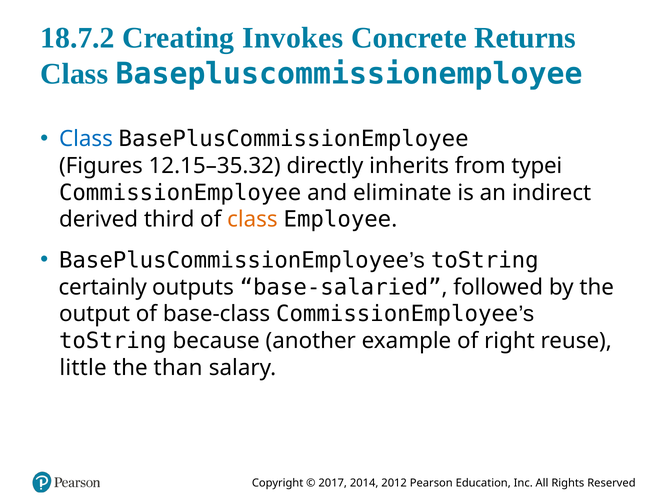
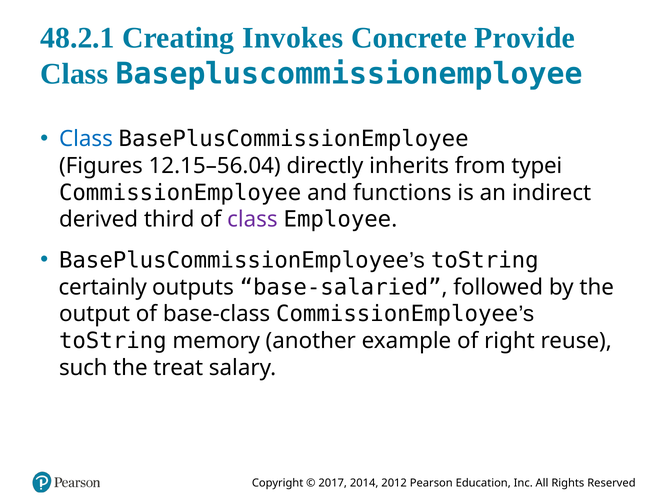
18.7.2: 18.7.2 -> 48.2.1 (78, 38)
Returns: Returns -> Provide (525, 38)
12.15–35.32: 12.15–35.32 -> 12.15–56.04 (215, 166)
eliminate: eliminate -> functions (402, 193)
class colour: orange -> purple (252, 220)
because: because -> memory (216, 341)
little: little -> such (83, 368)
than: than -> treat (178, 368)
